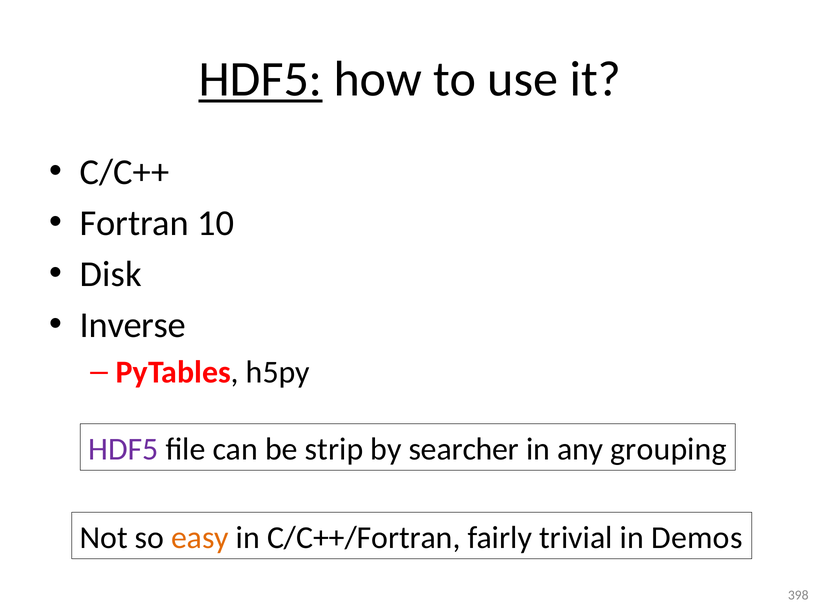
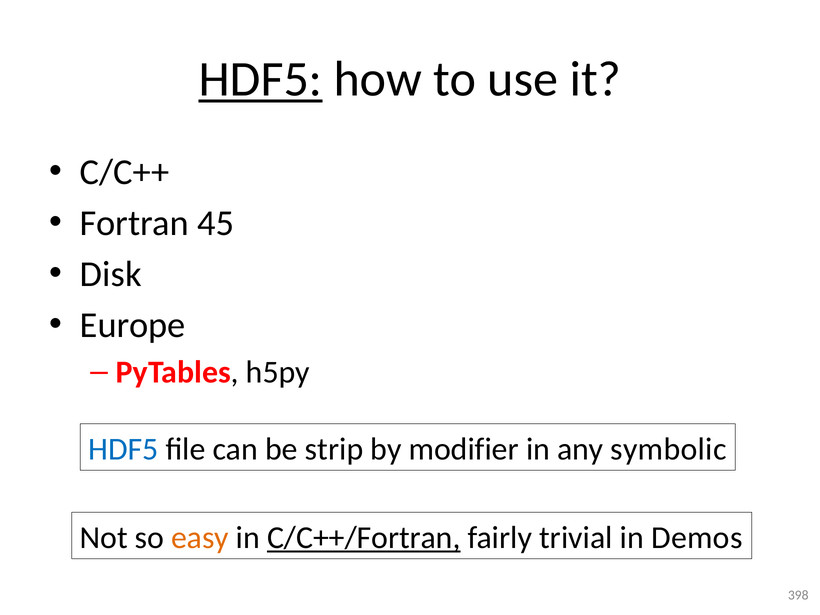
10: 10 -> 45 (216, 223)
Inverse: Inverse -> Europe (133, 325)
HDF5 colour: purple -> blue (123, 449)
searcher: searcher -> modifier (464, 449)
grouping: grouping -> symbolic (668, 449)
C/C++/Fortran underline: none -> present (364, 538)
